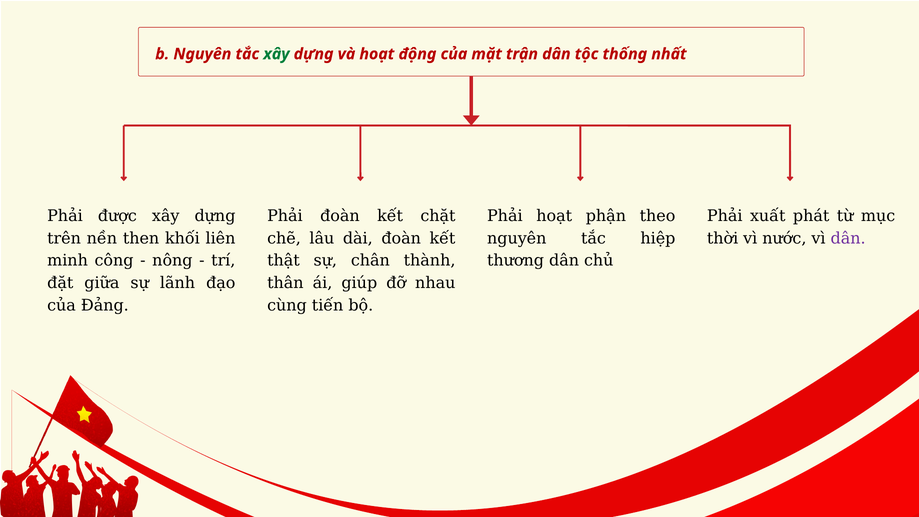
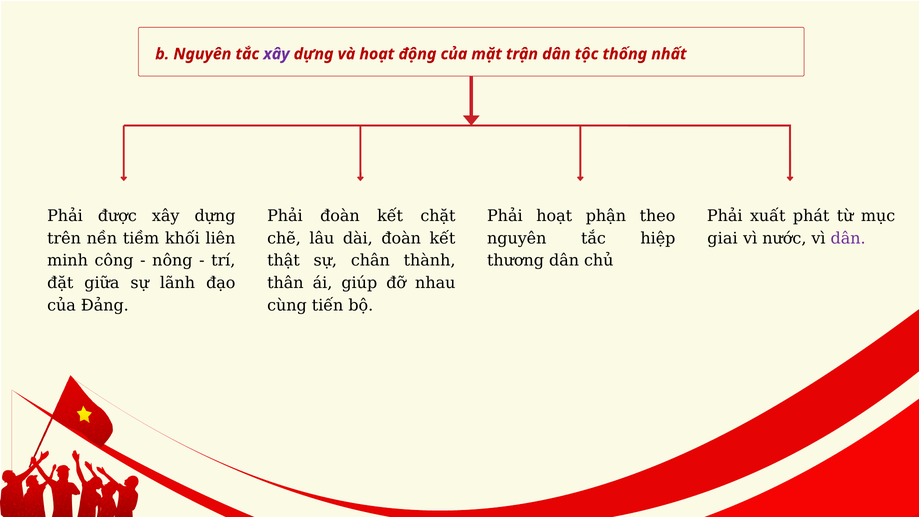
xây colour: green -> purple (276, 54)
then: then -> tiềm (141, 238)
thời: thời -> giai (723, 238)
